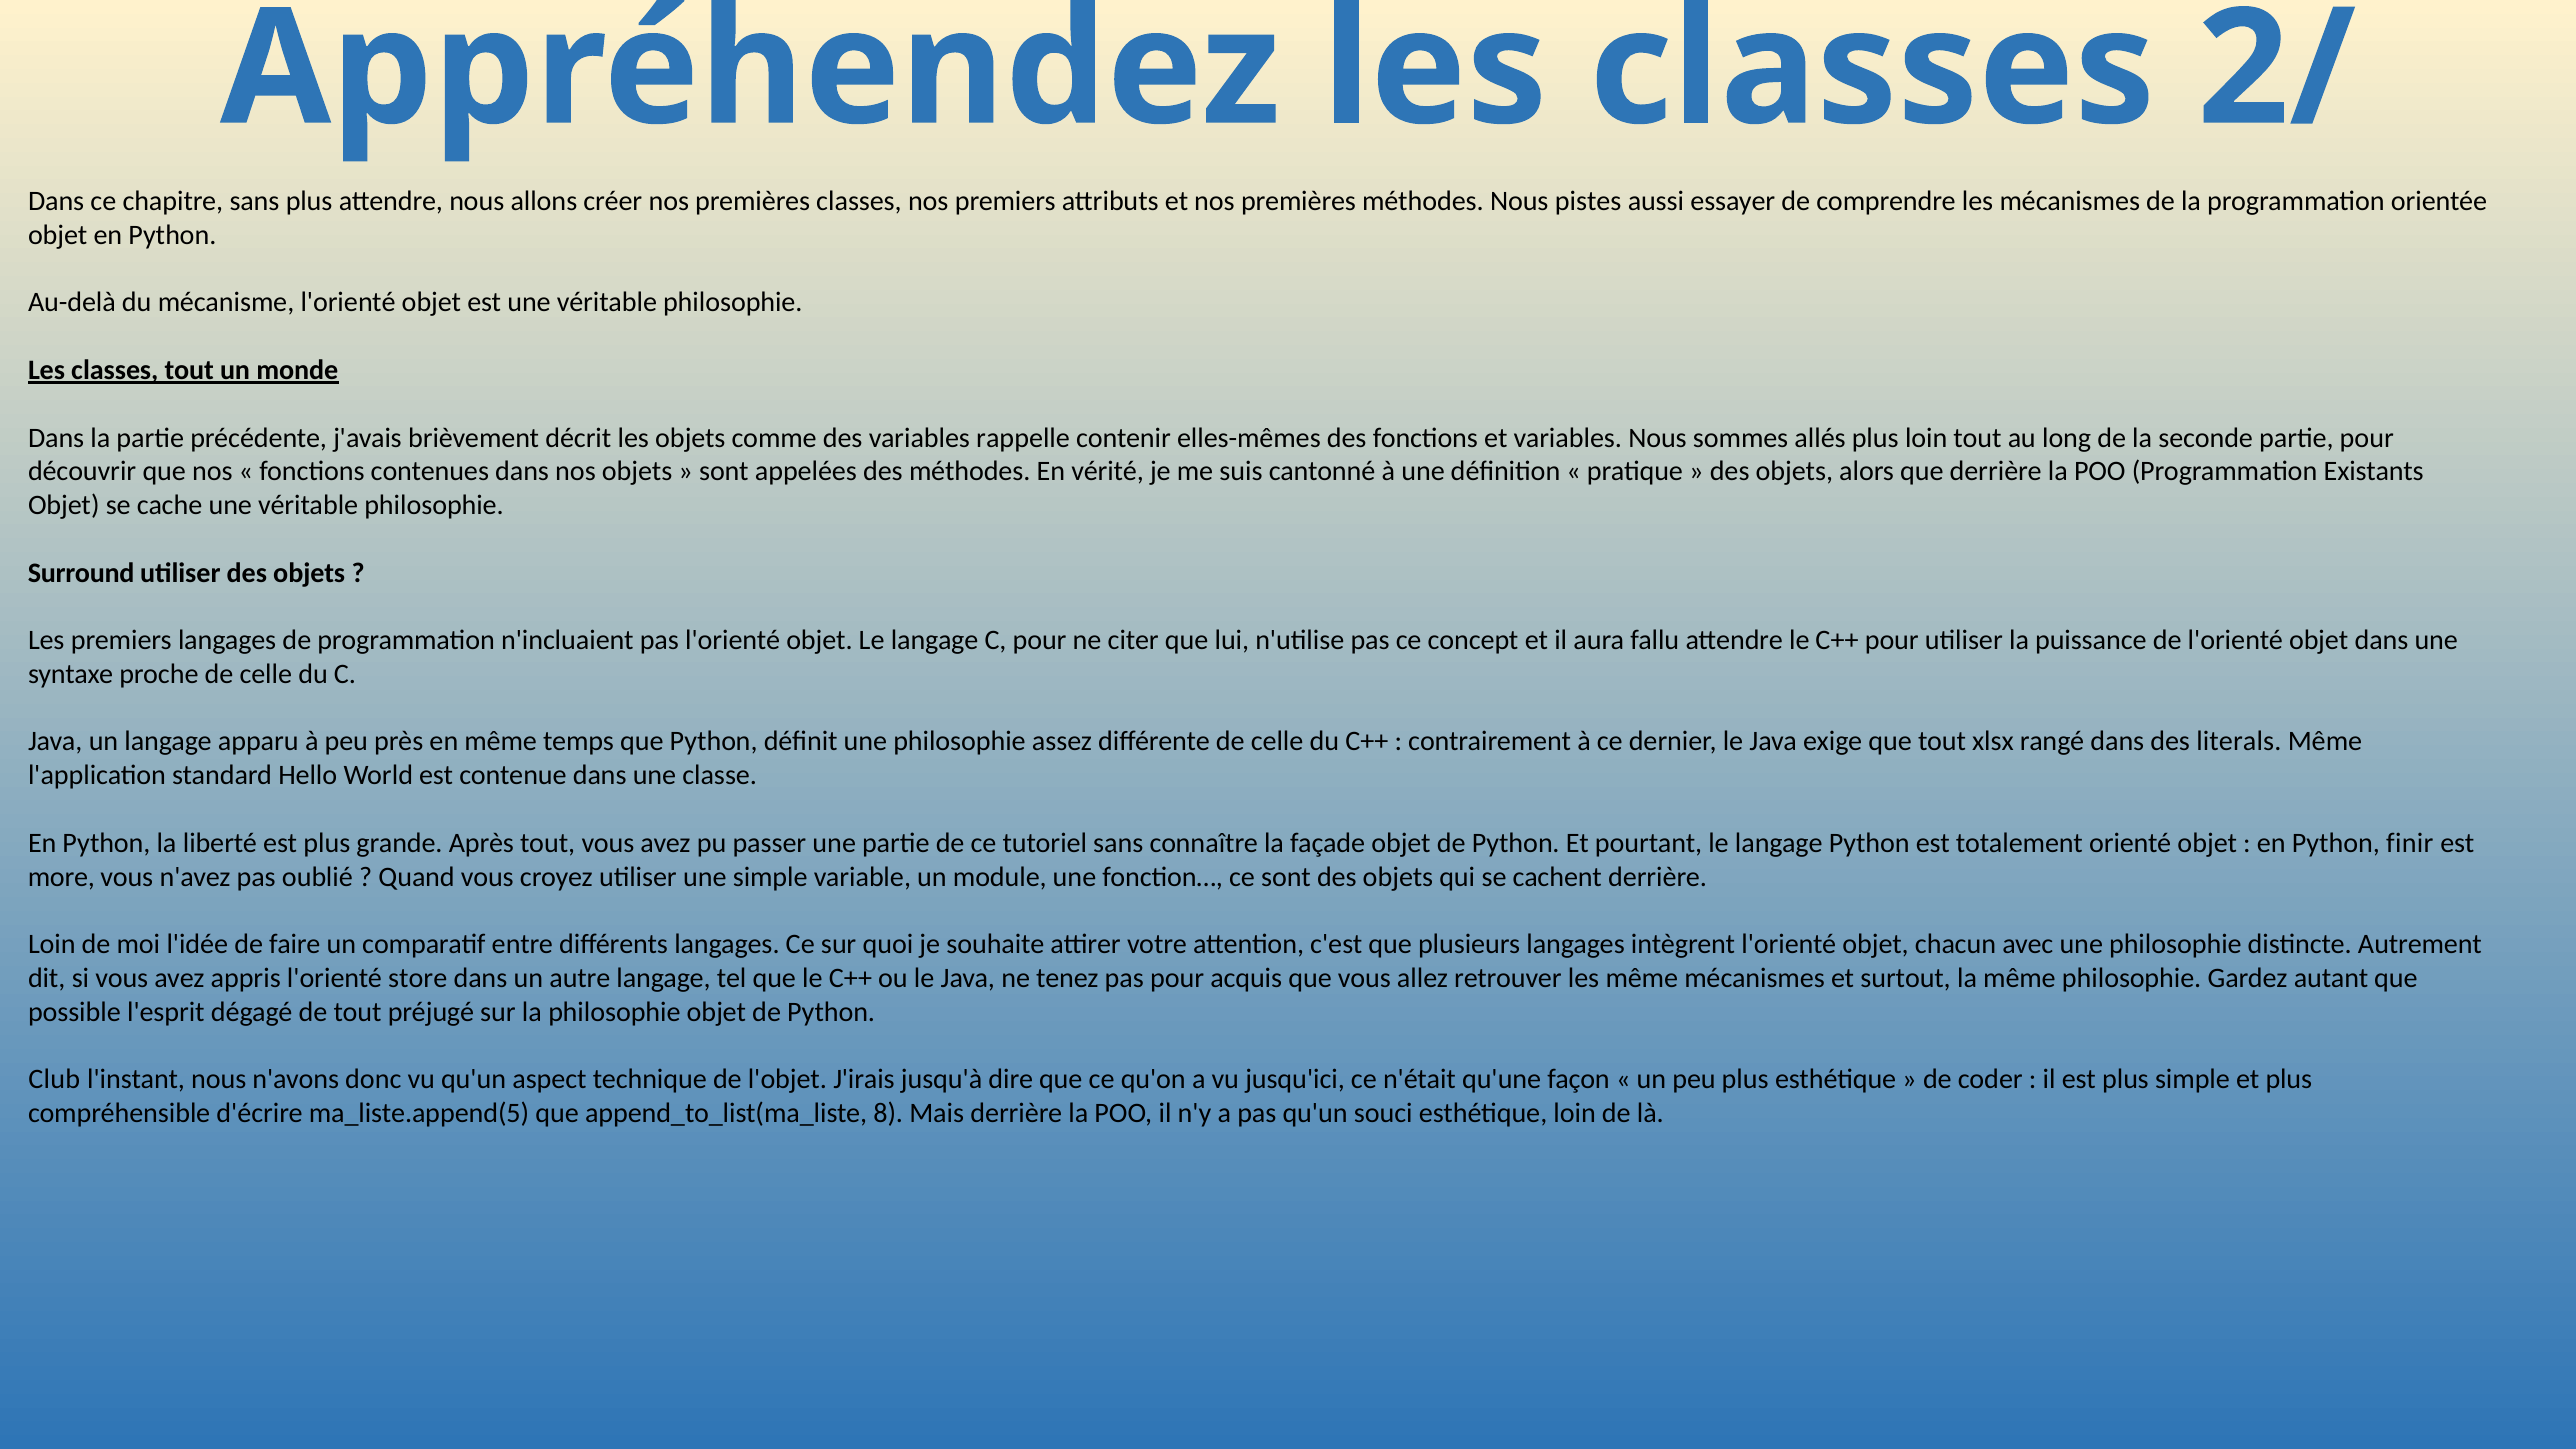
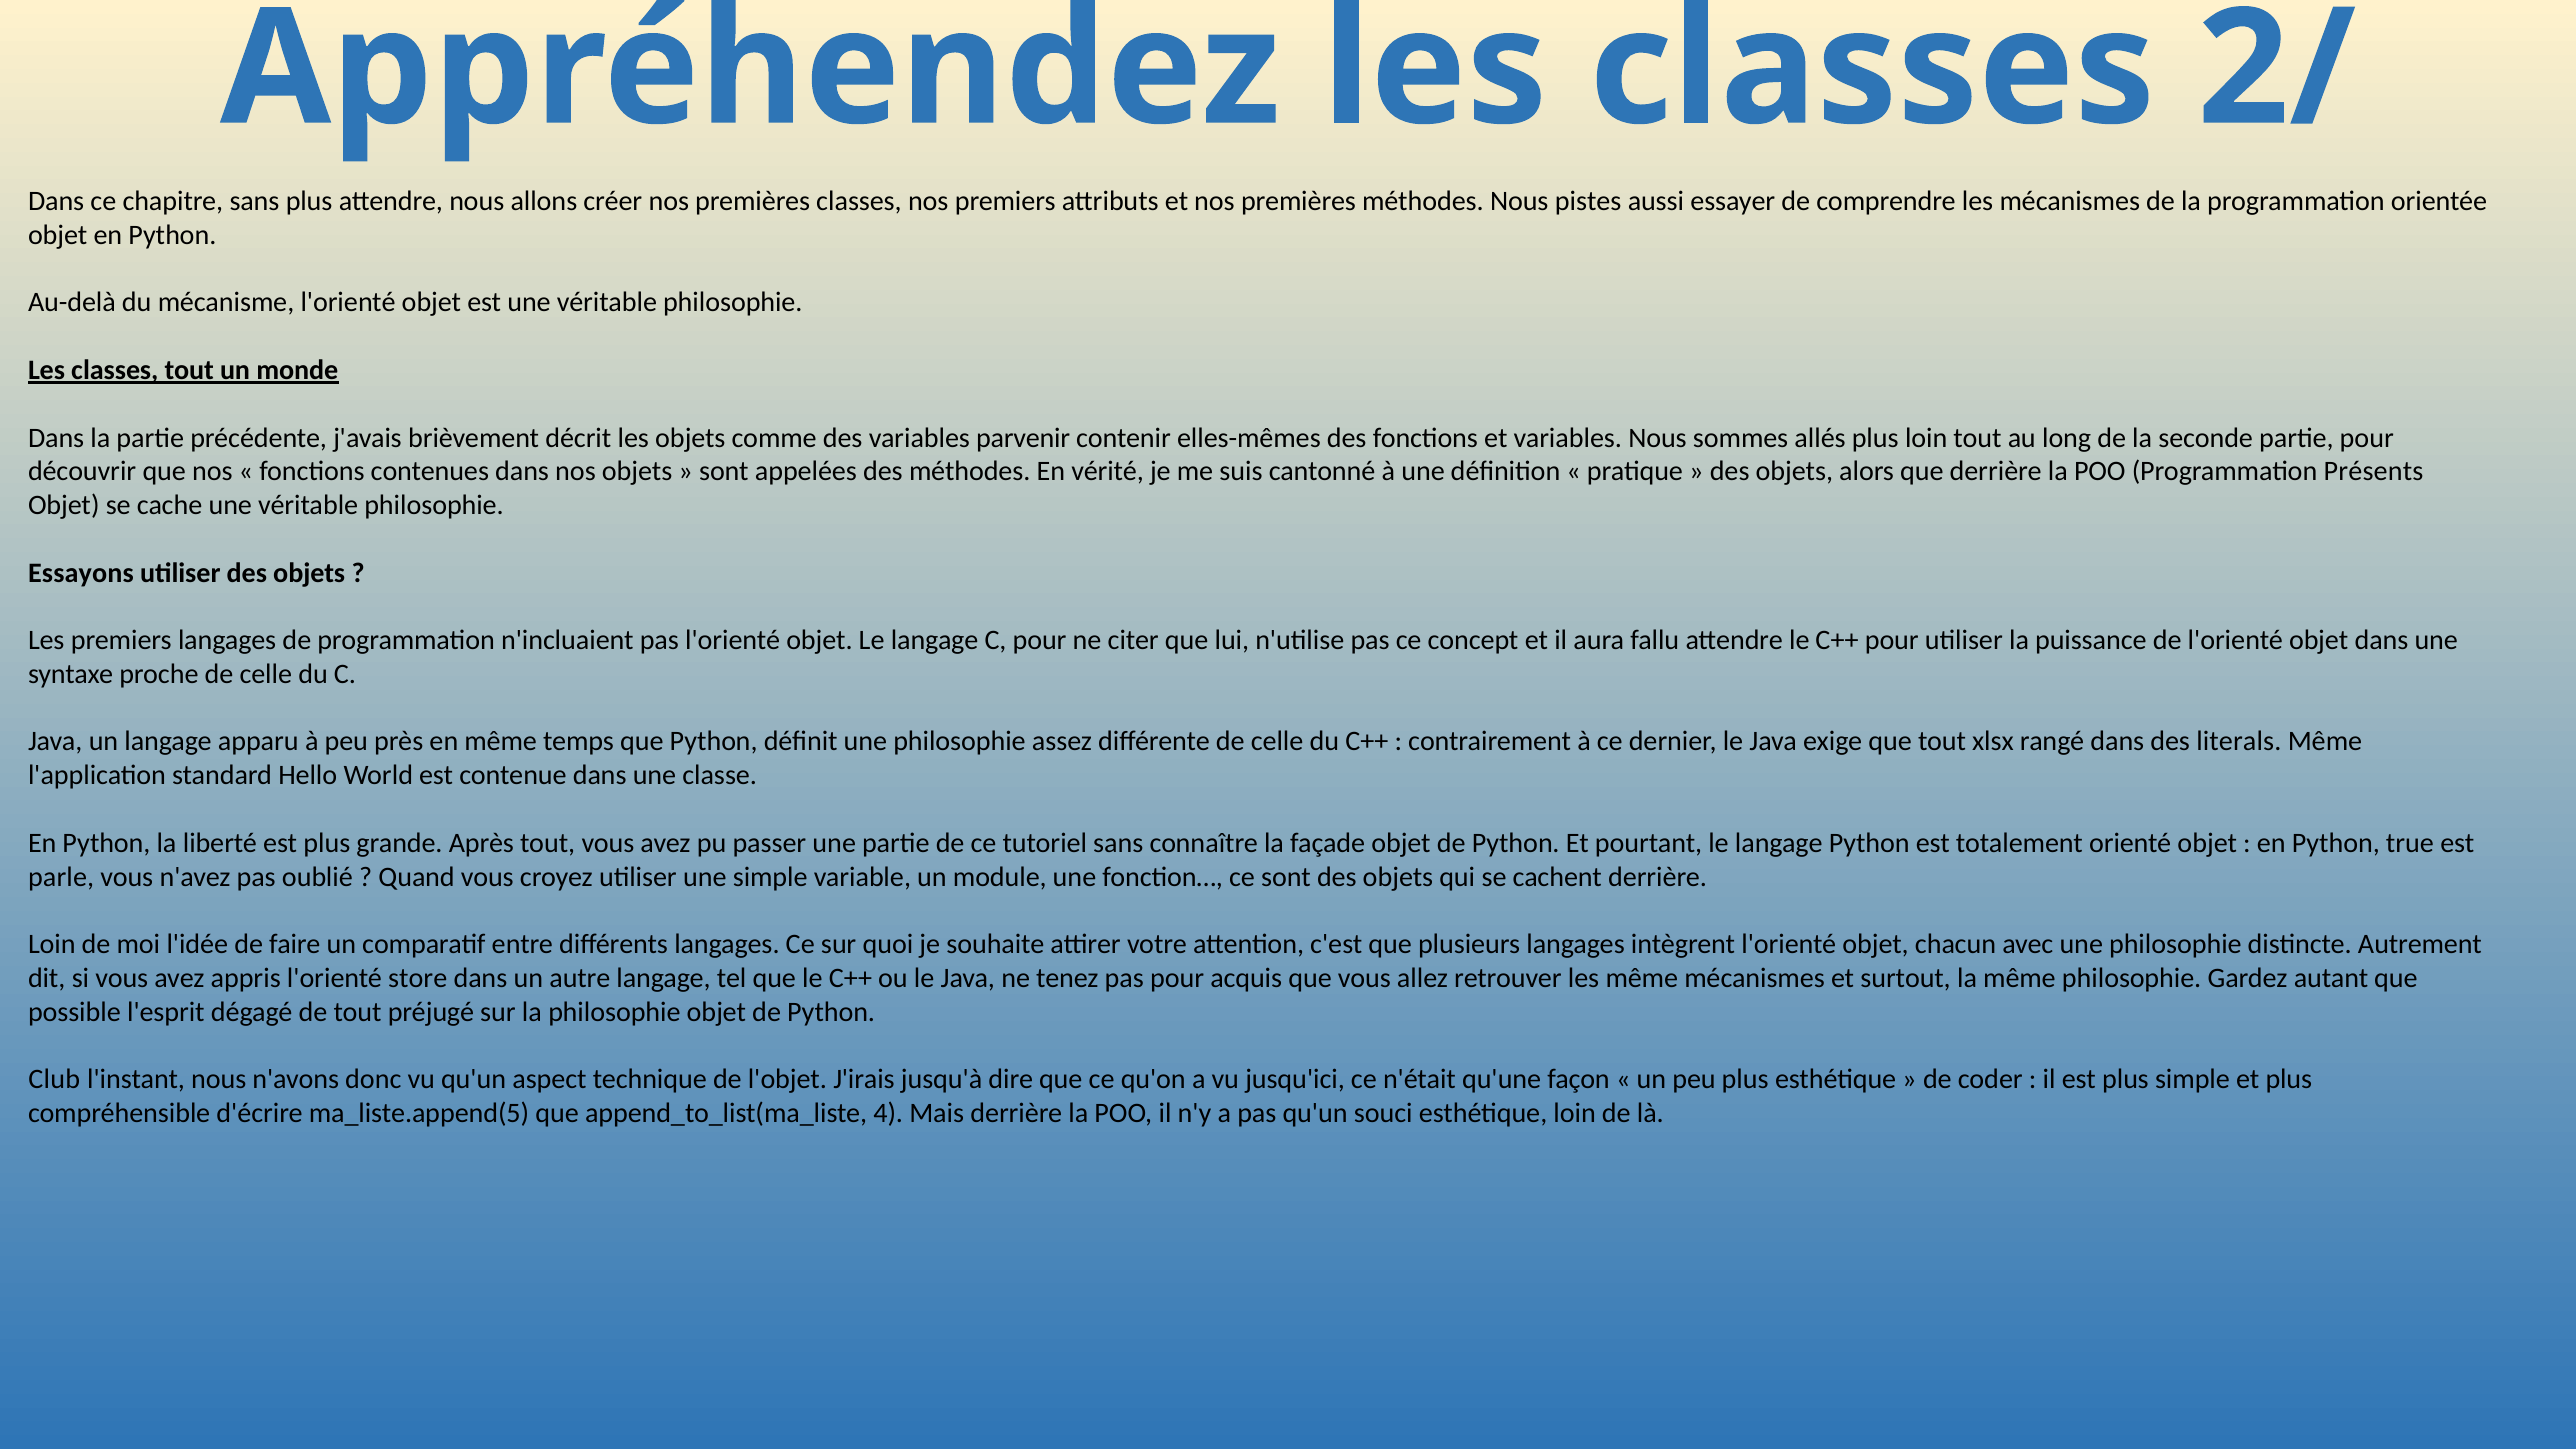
rappelle: rappelle -> parvenir (1023, 438)
Existants: Existants -> Présents (2374, 472)
Surround: Surround -> Essayons (81, 573)
finir: finir -> true (2410, 843)
more: more -> parle (61, 877)
8: 8 -> 4 (888, 1113)
